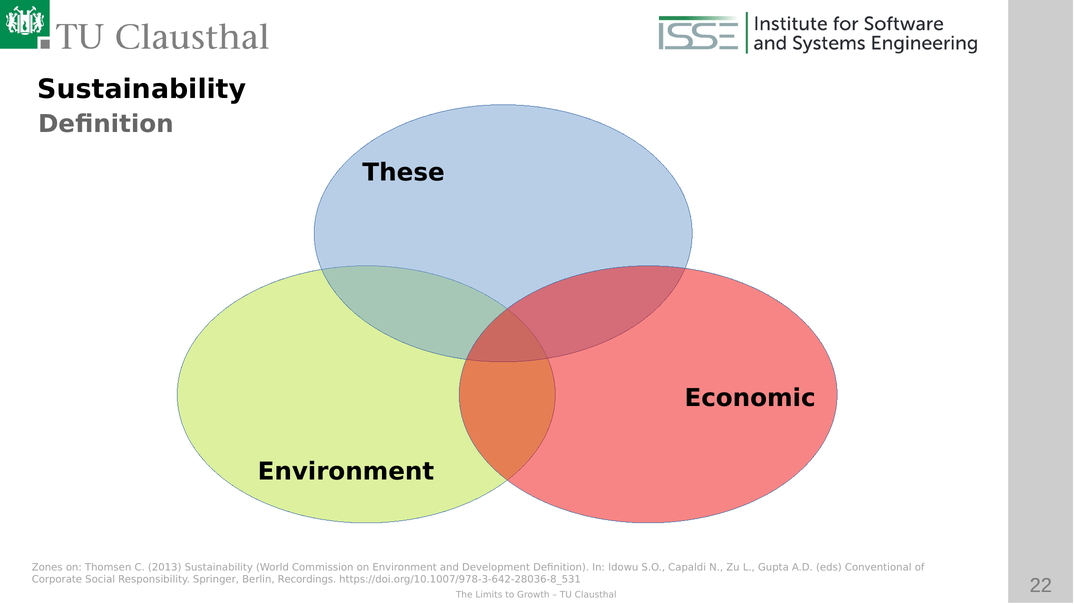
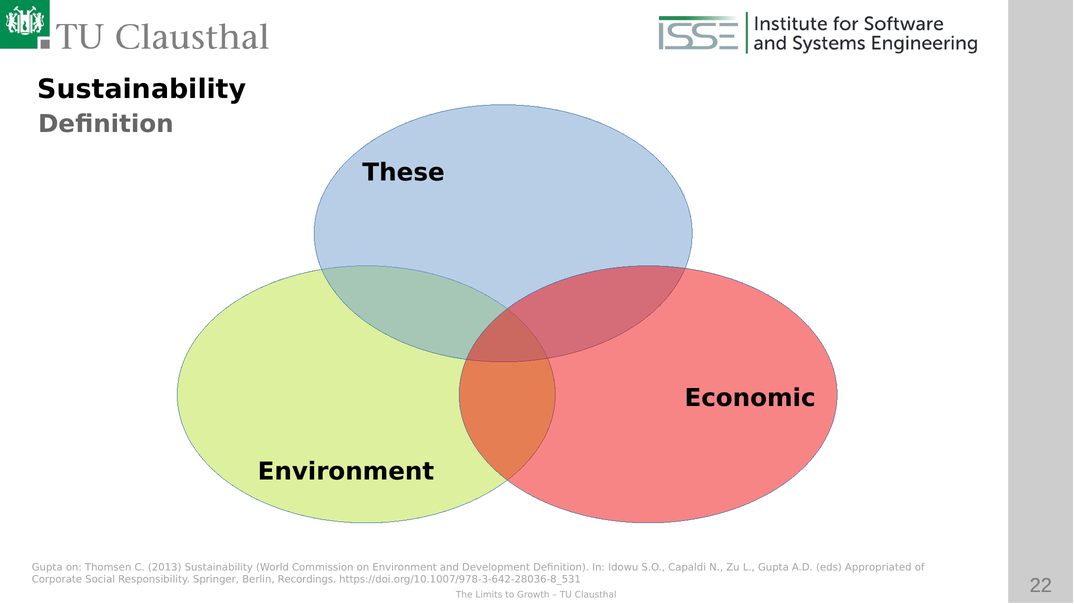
Zones: Zones -> Gupta (47, 568)
Conventional: Conventional -> Appropriated (878, 568)
